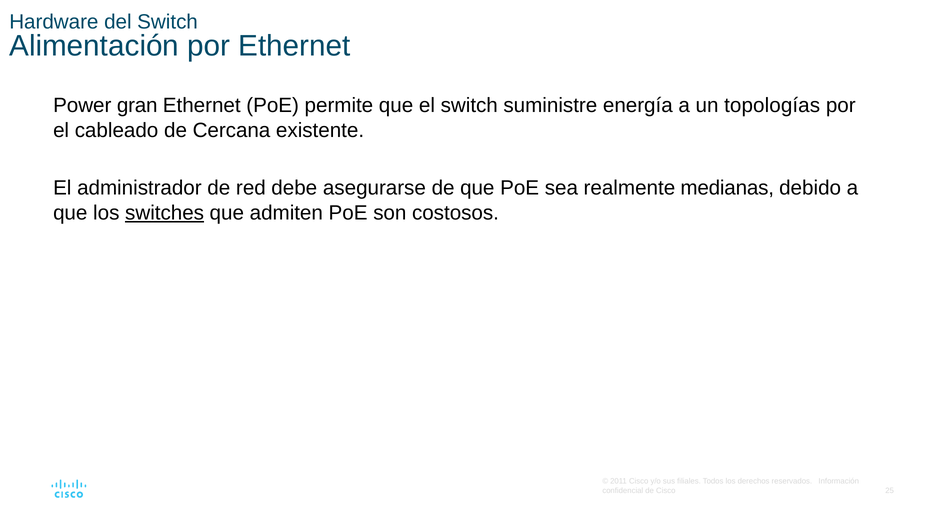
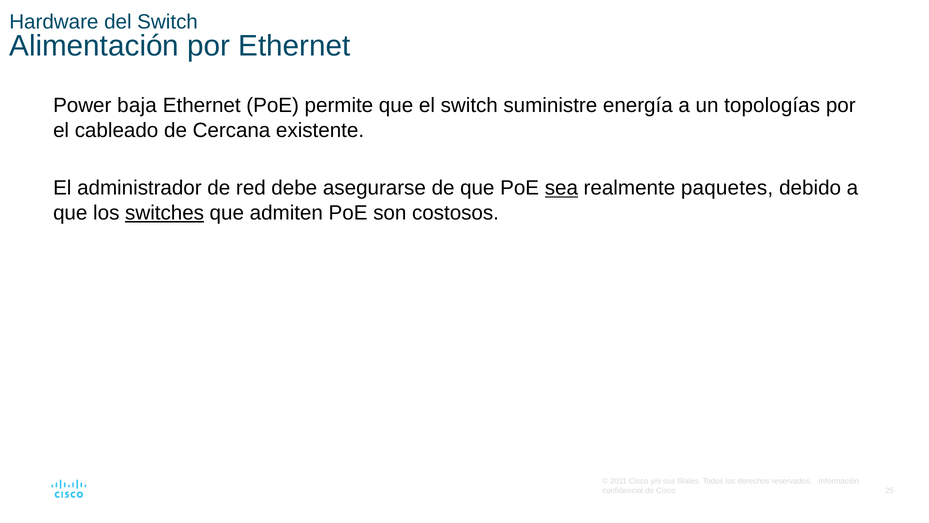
gran: gran -> baja (137, 105)
sea underline: none -> present (561, 188)
medianas: medianas -> paquetes (727, 188)
